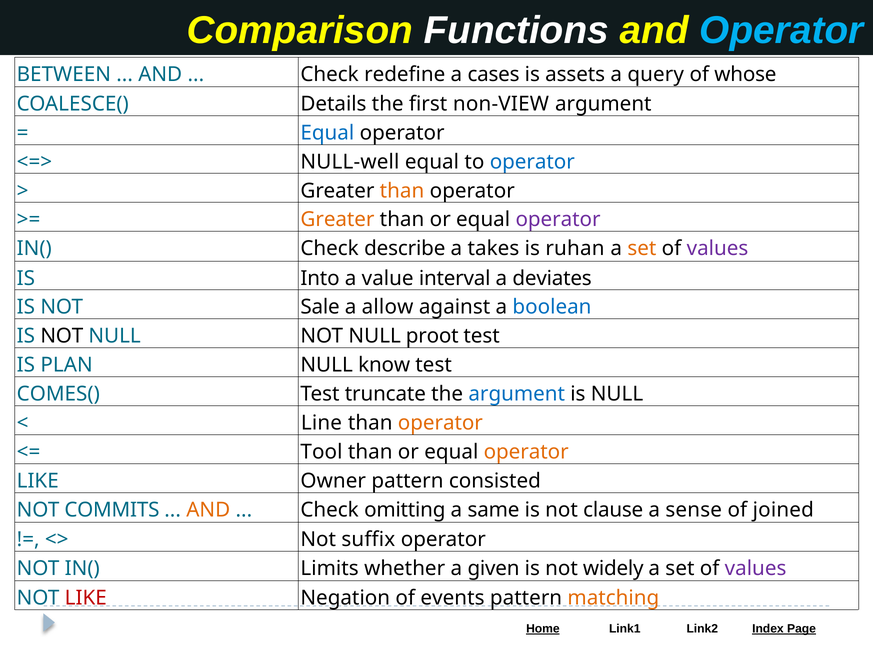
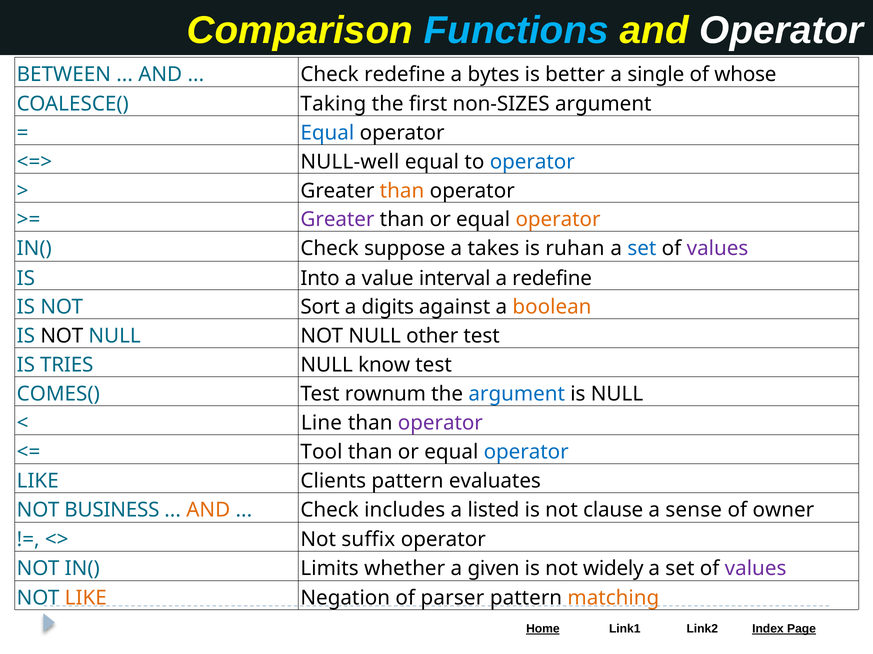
Functions colour: white -> light blue (516, 30)
Operator colour: light blue -> white (781, 30)
cases: cases -> bytes (493, 74)
assets: assets -> better (575, 74)
query: query -> single (656, 74)
Details: Details -> Taking (333, 104)
non-VIEW: non-VIEW -> non-SIZES (501, 104)
Greater colour: orange -> purple (337, 220)
operator colour: purple -> orange (558, 220)
describe: describe -> suppose (405, 249)
set colour: orange -> blue (642, 249)
a deviates: deviates -> redefine (552, 279)
Sale: Sale -> Sort (320, 308)
allow: allow -> digits (388, 308)
boolean colour: blue -> orange (552, 308)
proot: proot -> other (432, 337)
PLAN: PLAN -> TRIES (67, 365)
truncate: truncate -> rownum (385, 394)
operator colour: orange -> purple (440, 423)
operator colour: orange -> blue (526, 452)
Owner: Owner -> Clients (333, 481)
consisted: consisted -> evaluates (495, 481)
COMMITS: COMMITS -> BUSINESS (112, 510)
omitting: omitting -> includes (405, 510)
same: same -> listed (493, 510)
joined: joined -> owner (783, 510)
LIKE colour: red -> orange (86, 599)
events: events -> parser (452, 599)
